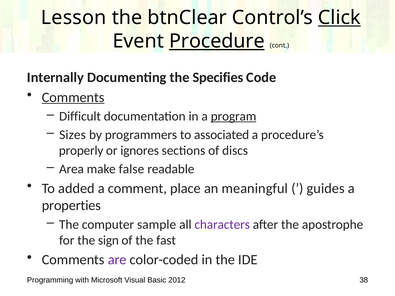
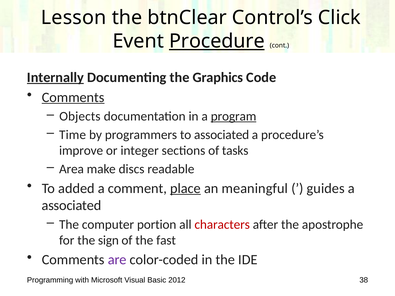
Click underline: present -> none (339, 18)
Internally underline: none -> present (55, 77)
Specifies: Specifies -> Graphics (218, 77)
Difficult: Difficult -> Objects (80, 116)
Sizes: Sizes -> Time (73, 135)
properly: properly -> improve (81, 151)
ignores: ignores -> integer (140, 151)
discs: discs -> tasks (235, 151)
false: false -> discs (132, 169)
place underline: none -> present (185, 188)
properties: properties -> associated (71, 206)
sample: sample -> portion (157, 225)
characters colour: purple -> red (222, 225)
